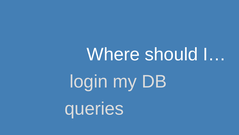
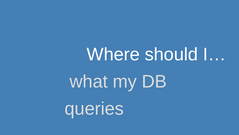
login: login -> what (89, 81)
